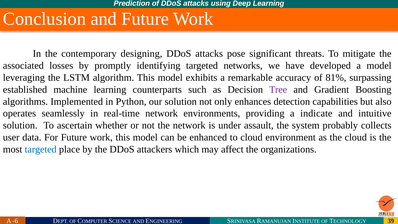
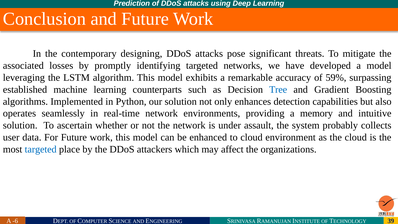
81%: 81% -> 59% (336, 78)
Tree colour: purple -> blue (278, 89)
indicate: indicate -> memory (316, 113)
